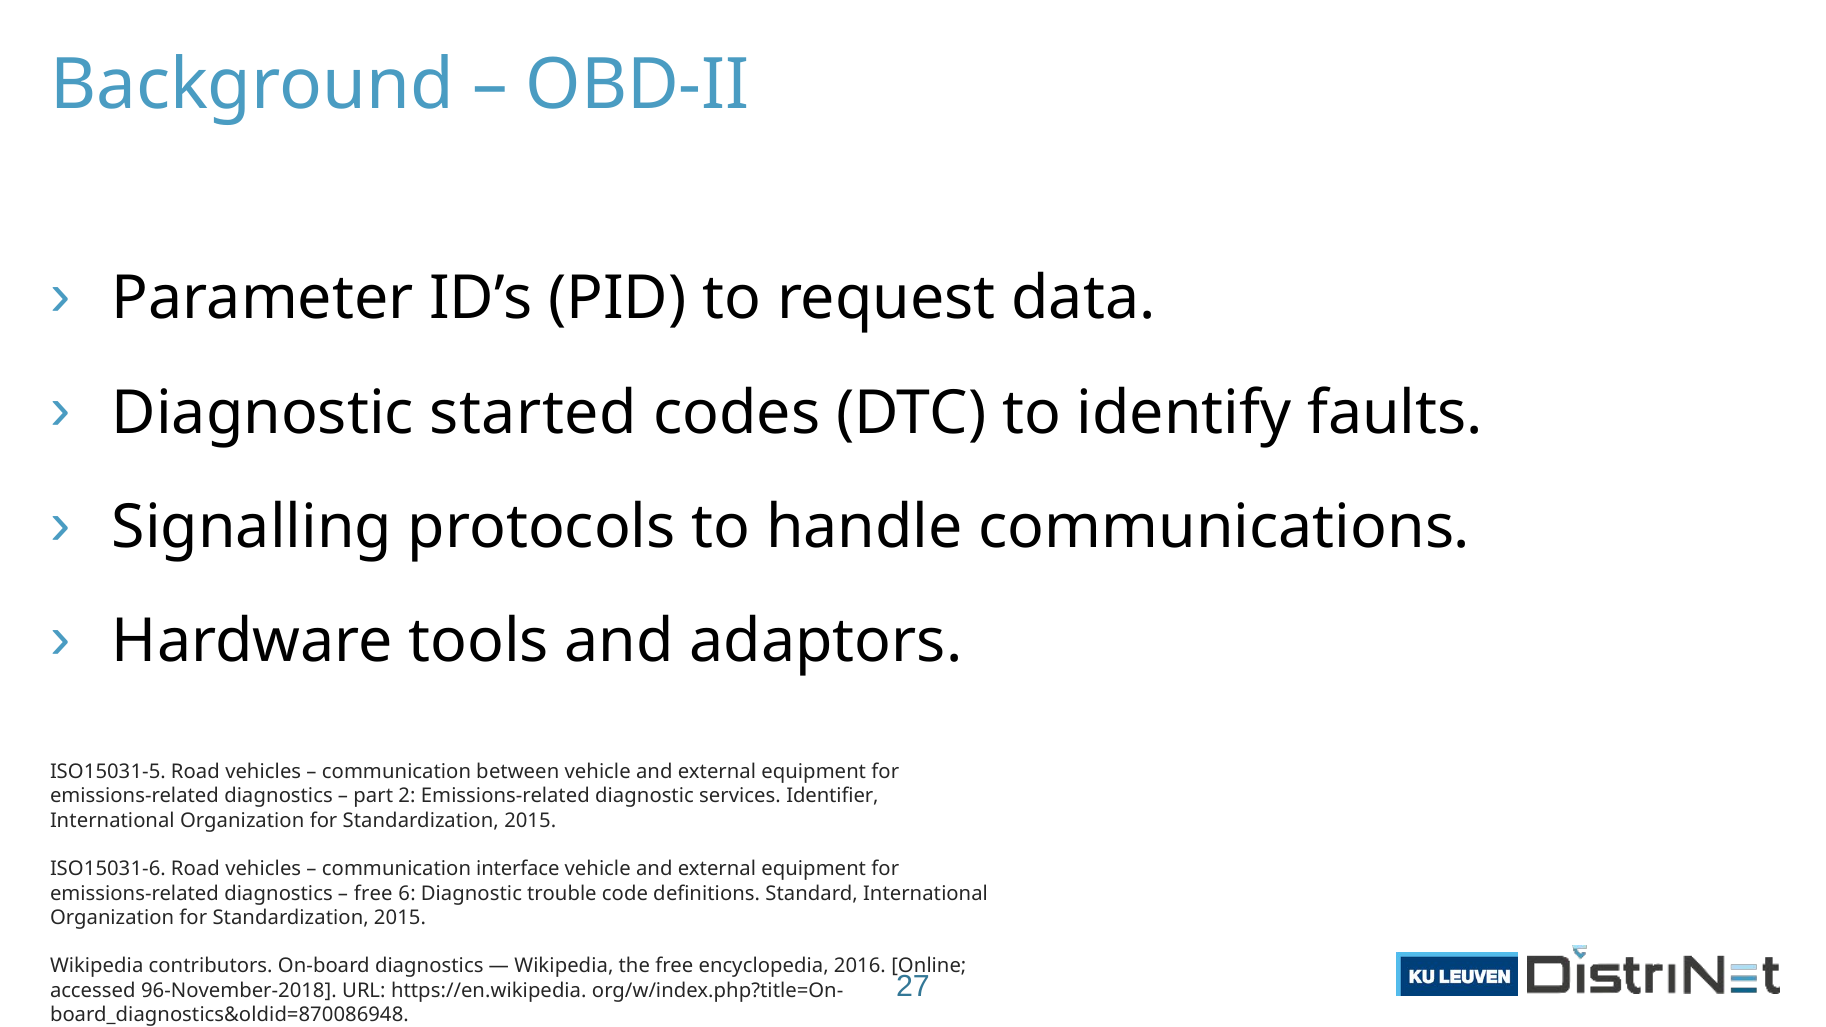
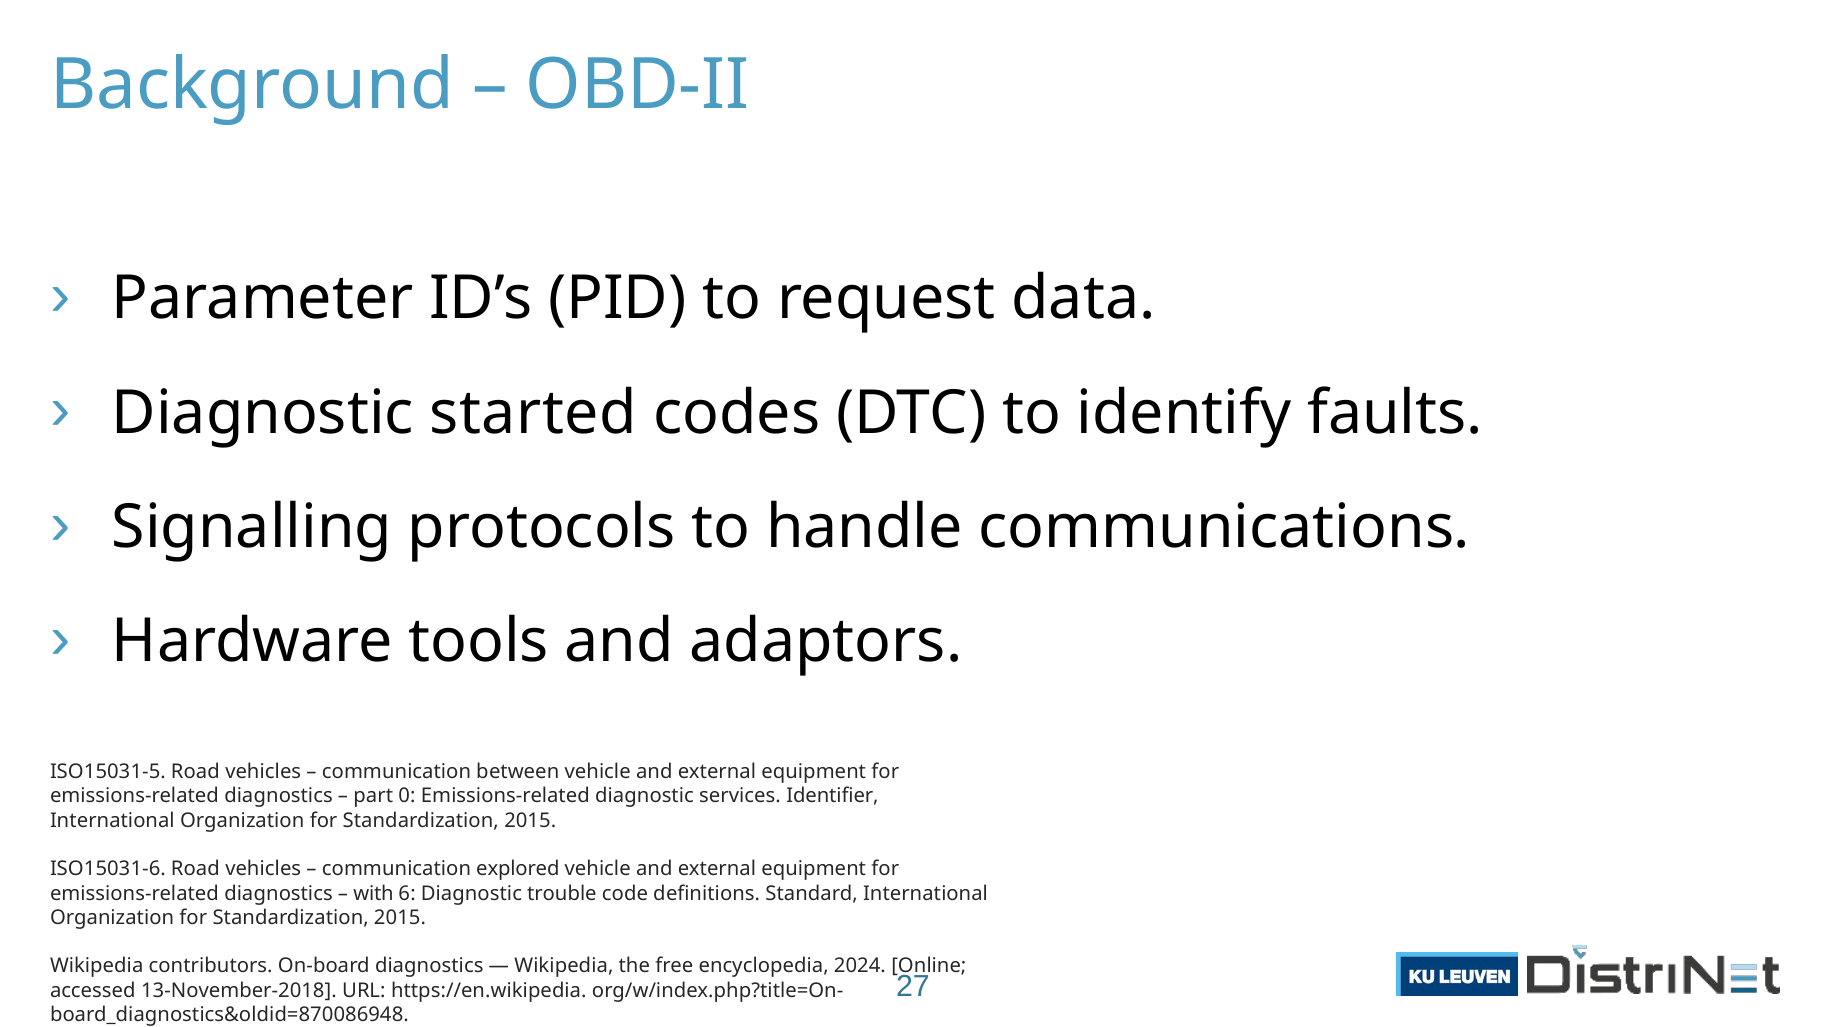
2: 2 -> 0 (407, 796)
interface: interface -> explored (518, 869)
free: free -> with (373, 894)
2016: 2016 -> 2024 (860, 966)
96-November-2018: 96-November-2018 -> 13-November-2018 (239, 991)
